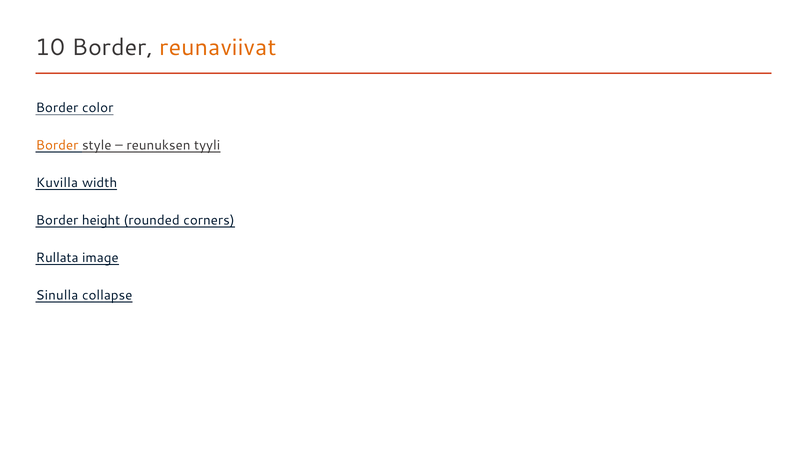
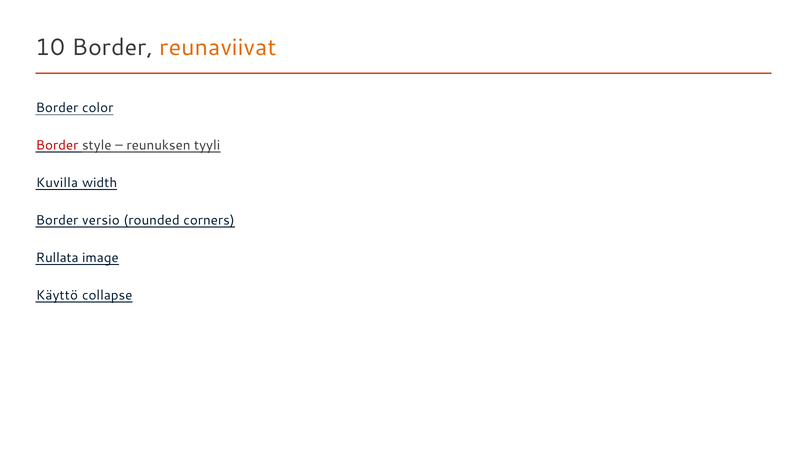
Border colour: orange -> red (57, 145)
height: height -> versio (101, 220)
Sinulla: Sinulla -> Käyttö (57, 295)
